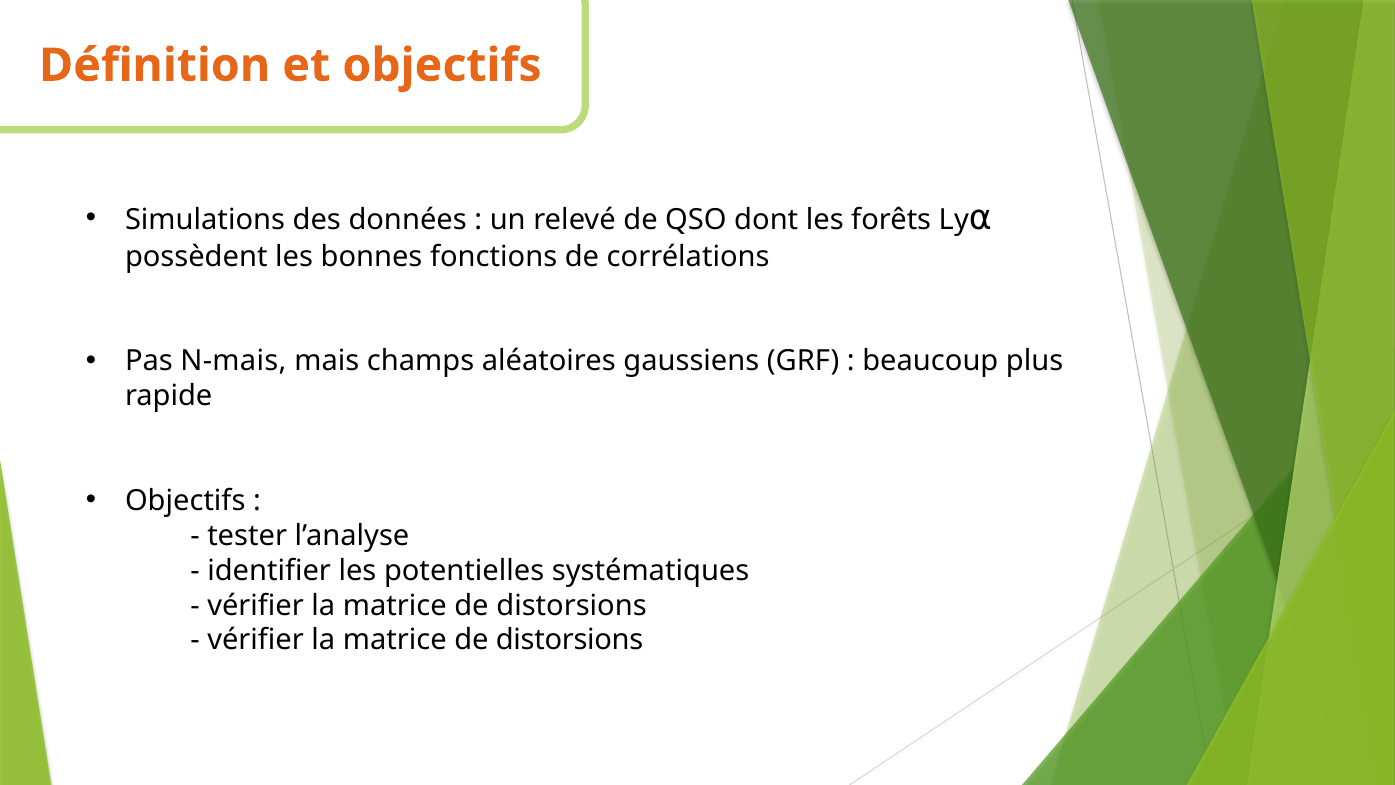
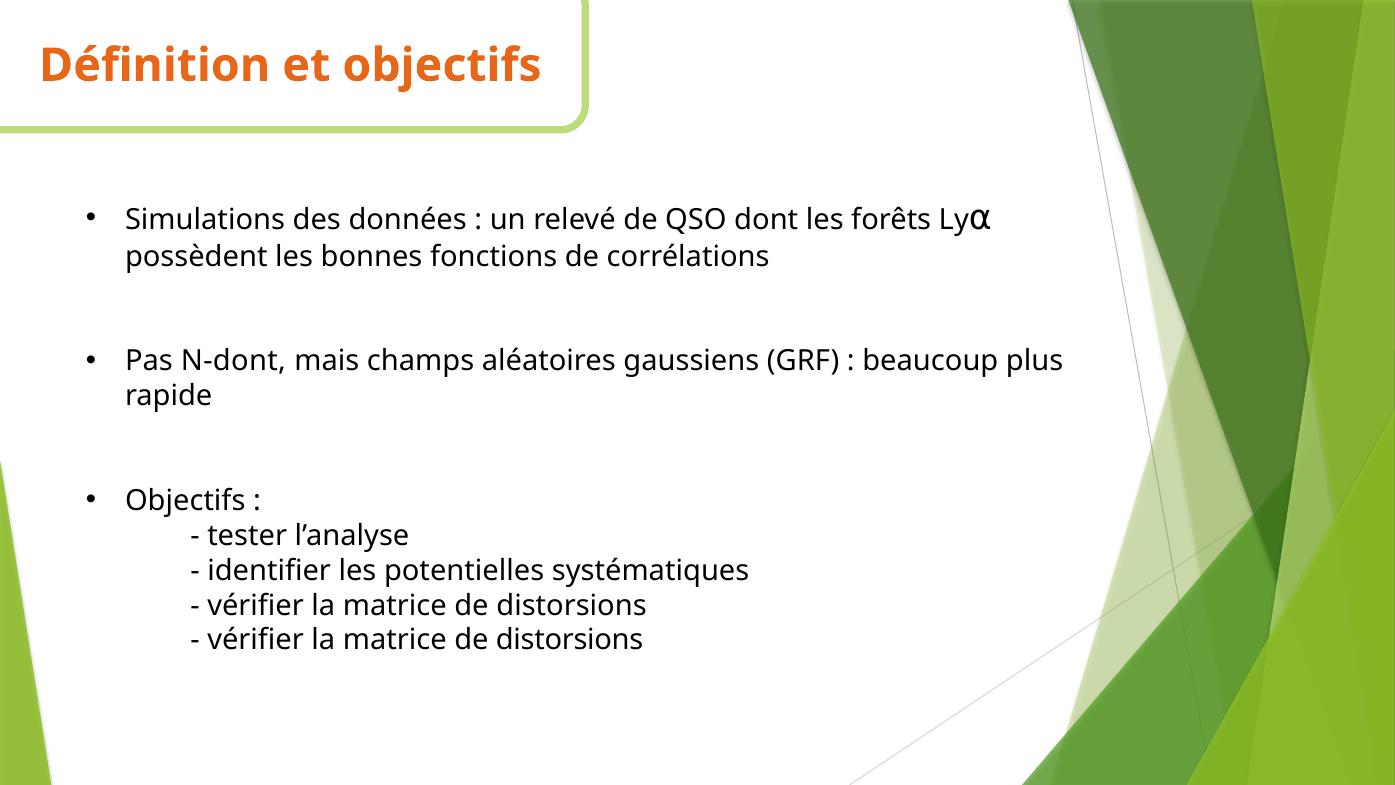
N-mais: N-mais -> N-dont (233, 361)
